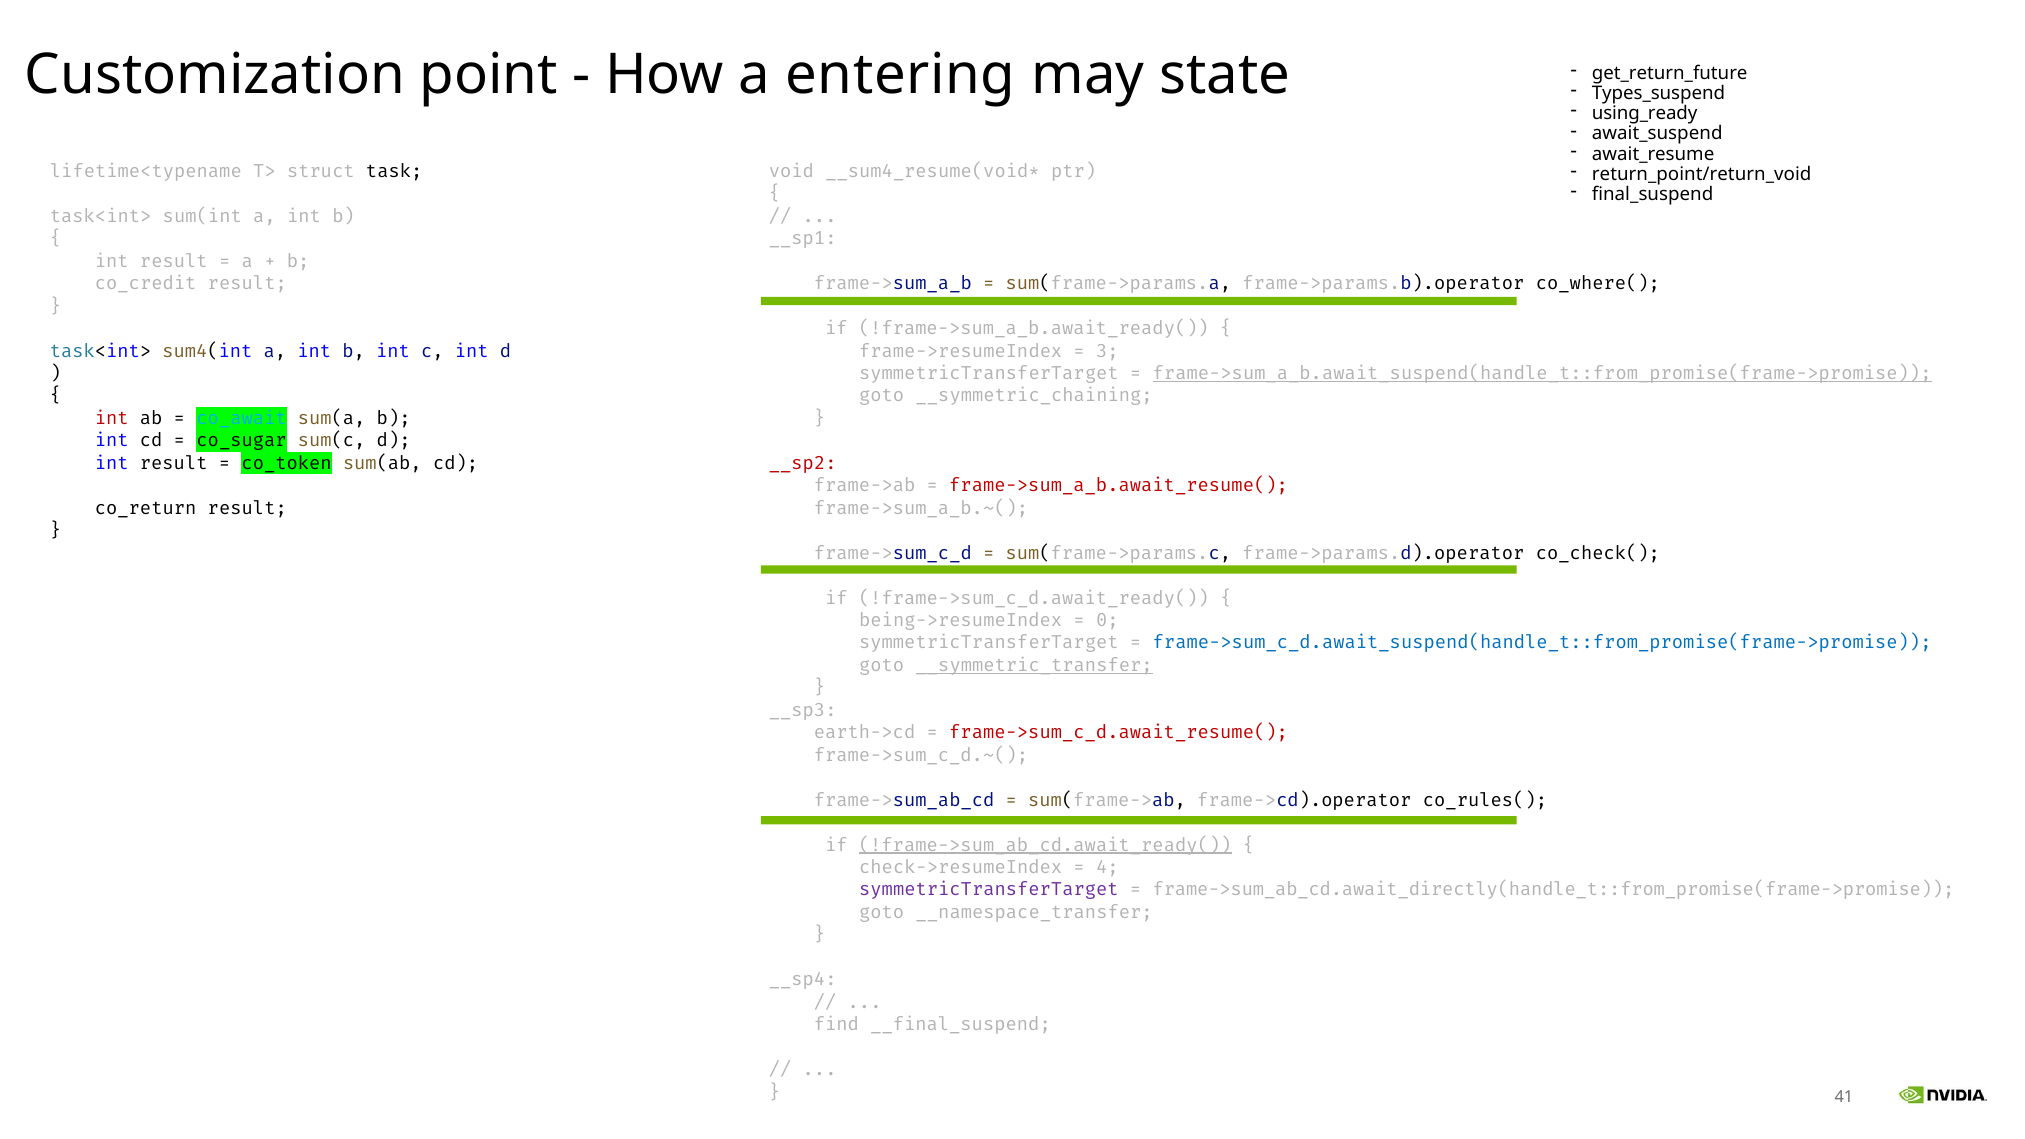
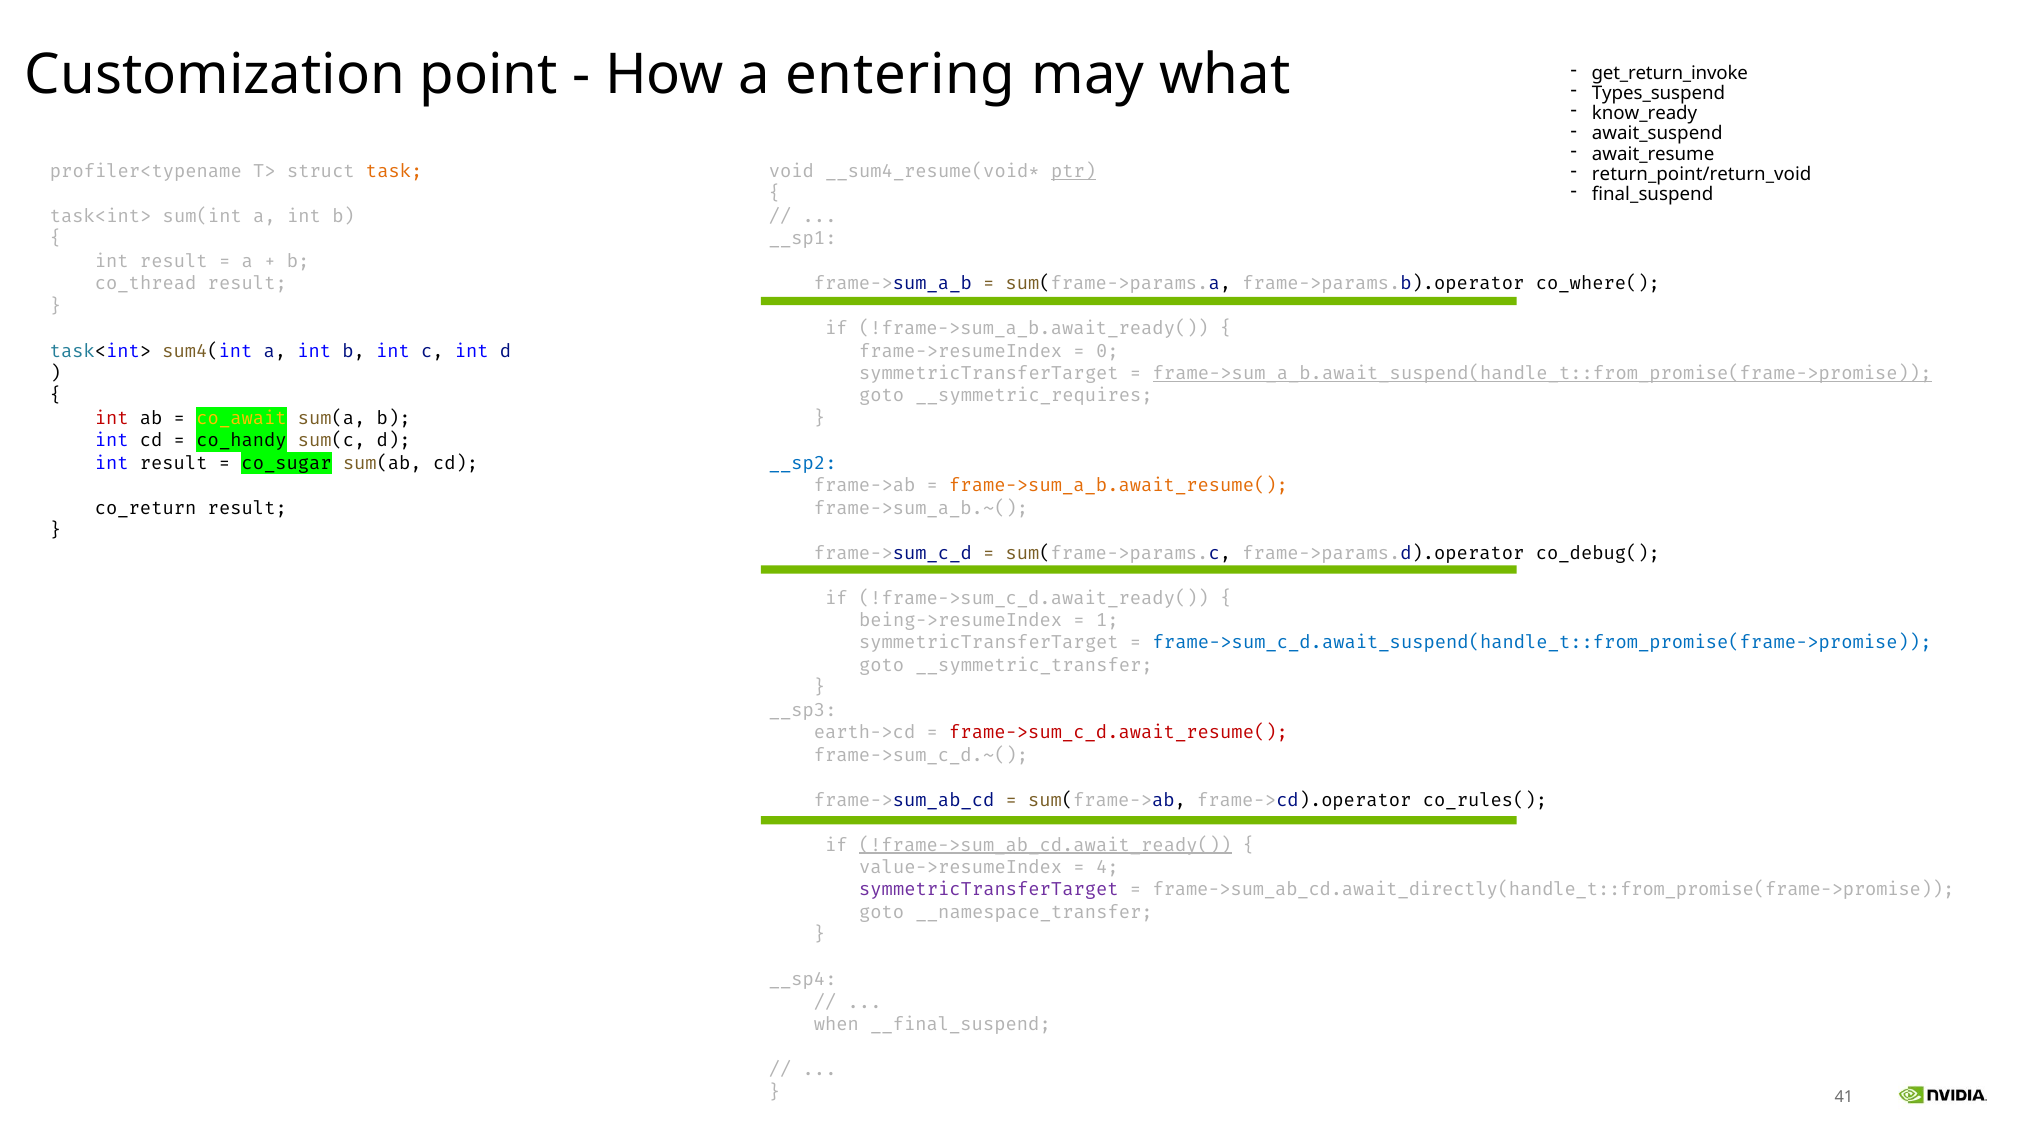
state: state -> what (1225, 75)
get_return_future: get_return_future -> get_return_invoke (1670, 73)
using_ready: using_ready -> know_ready (1645, 114)
lifetime<typename: lifetime<typename -> profiler<typename (146, 171)
task colour: black -> orange (394, 171)
ptr underline: none -> present (1074, 171)
co_credit: co_credit -> co_thread (146, 284)
3: 3 -> 0 (1107, 351)
__symmetric_chaining: __symmetric_chaining -> __symmetric_requires (1034, 396)
co_await colour: light blue -> yellow (242, 418)
co_sugar: co_sugar -> co_handy (242, 441)
co_token: co_token -> co_sugar (287, 463)
__sp2 colour: red -> blue (803, 463)
frame->sum_a_b.await_resume( colour: red -> orange (1119, 486)
co_check(: co_check( -> co_debug( (1598, 553)
0: 0 -> 1 (1107, 620)
__symmetric_transfer underline: present -> none (1034, 665)
check->resumeIndex: check->resumeIndex -> value->resumeIndex (961, 867)
find: find -> when (836, 1025)
